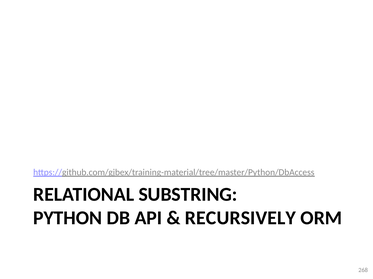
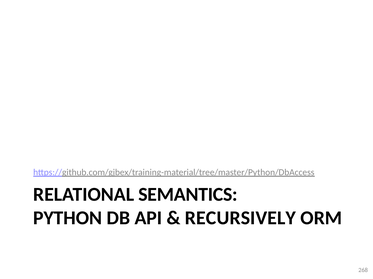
SUBSTRING: SUBSTRING -> SEMANTICS (188, 195)
